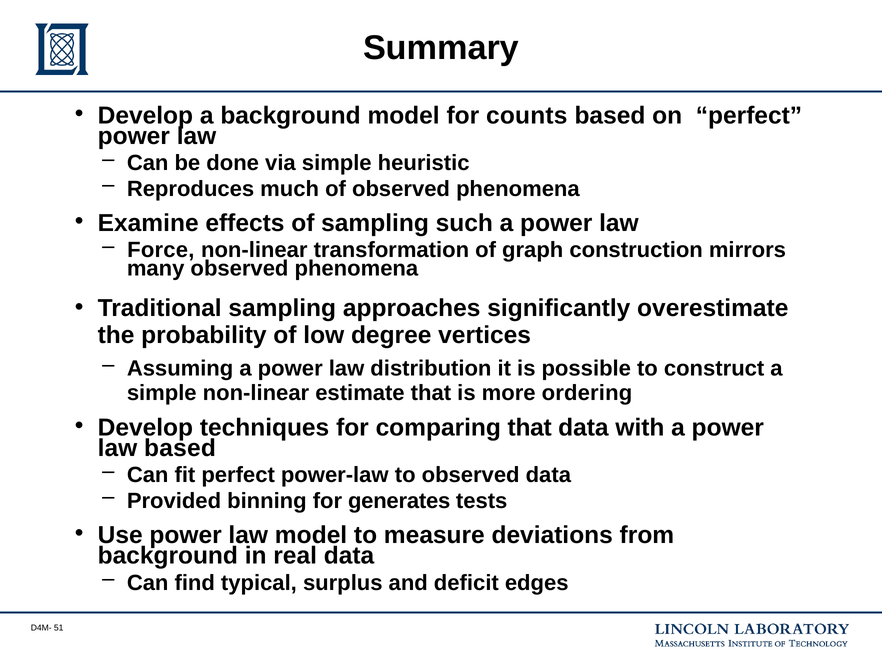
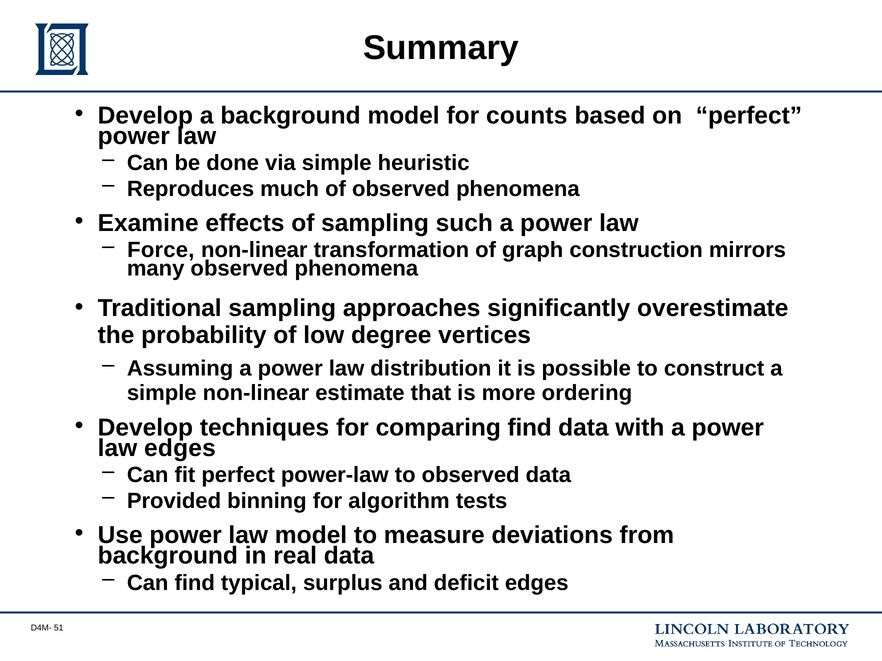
comparing that: that -> find (530, 428)
law based: based -> edges (180, 448)
generates: generates -> algorithm (399, 501)
